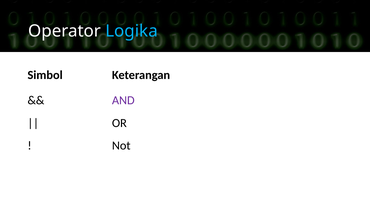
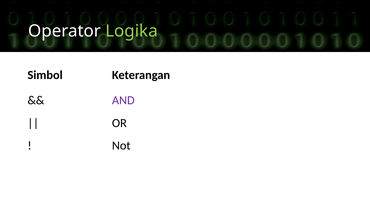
Logika colour: light blue -> light green (132, 31)
